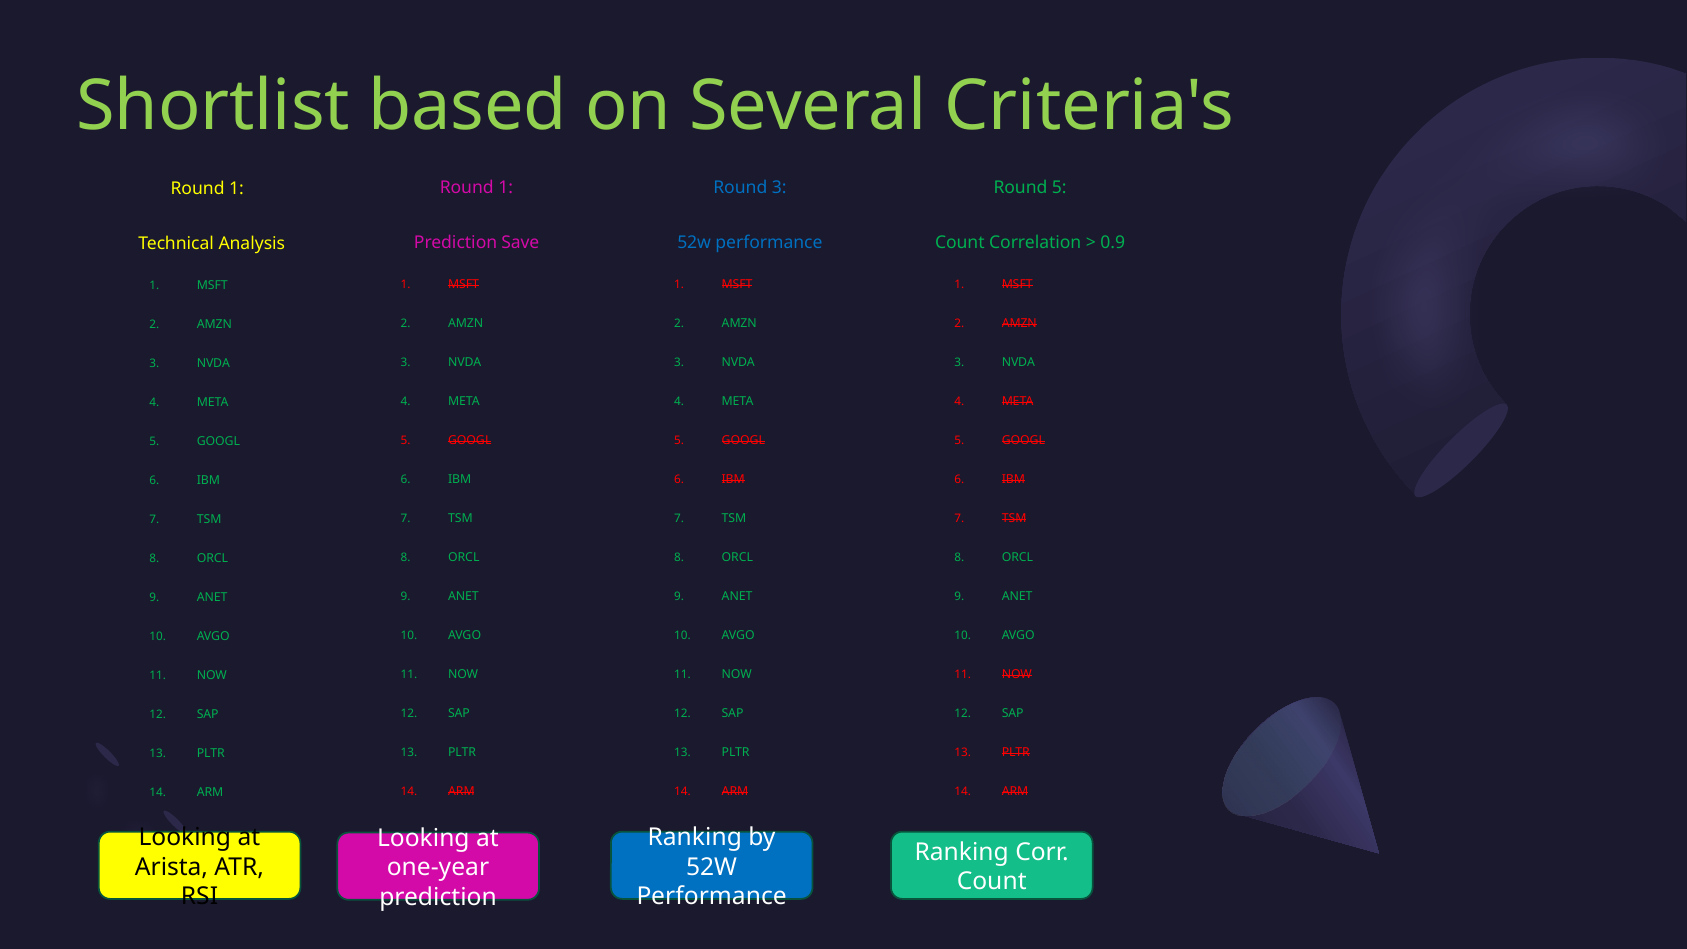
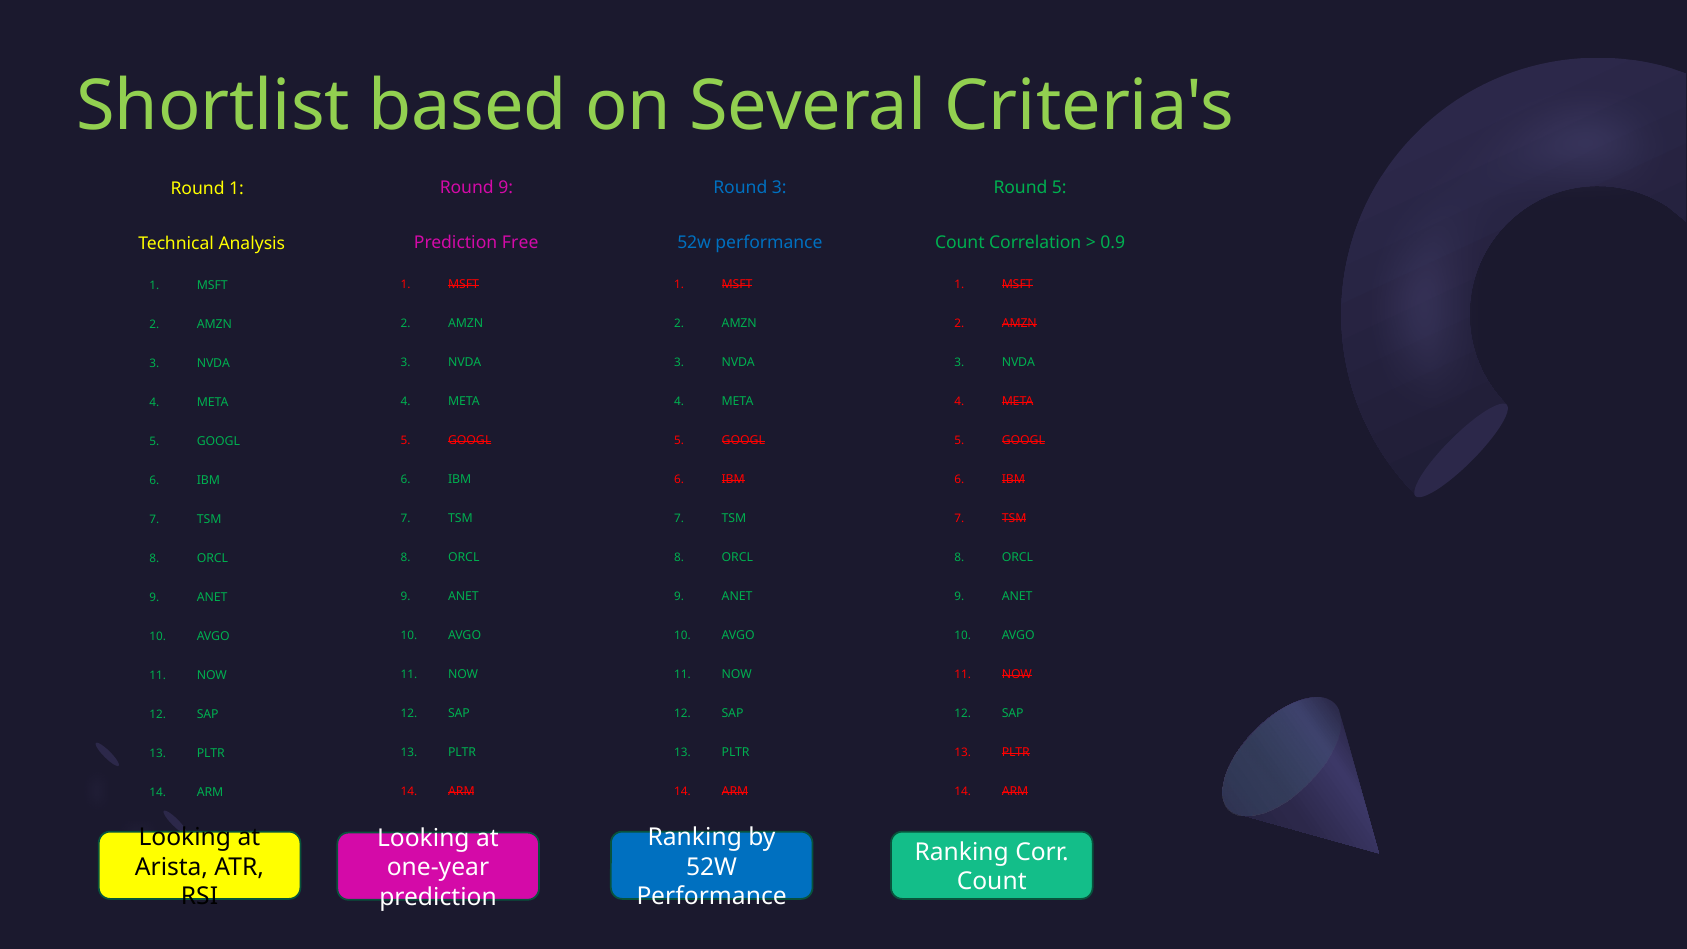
1: 1 -> 9 (506, 188)
Save: Save -> Free (520, 243)
